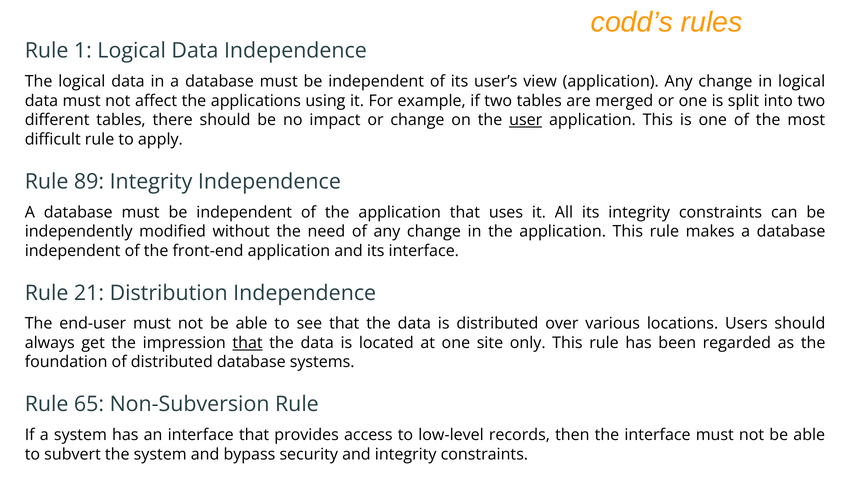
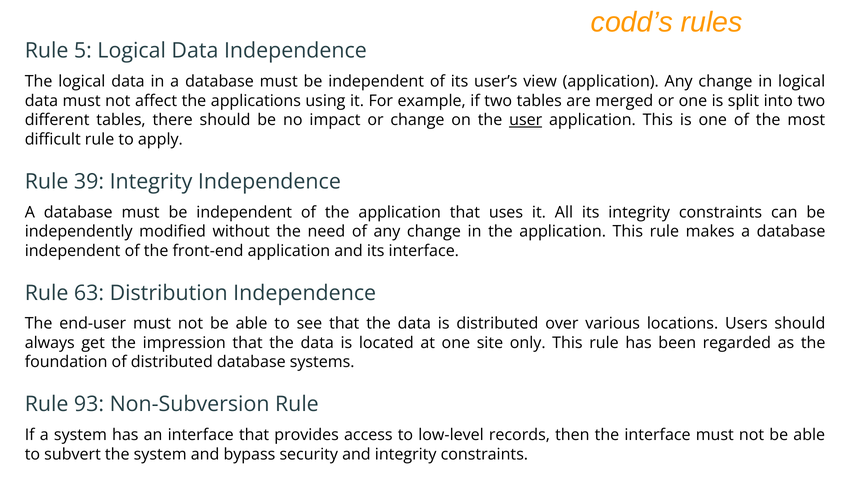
1: 1 -> 5 (83, 51)
89: 89 -> 39 (89, 181)
21: 21 -> 63 (89, 293)
that underline: present -> none (248, 343)
65: 65 -> 93 (89, 404)
